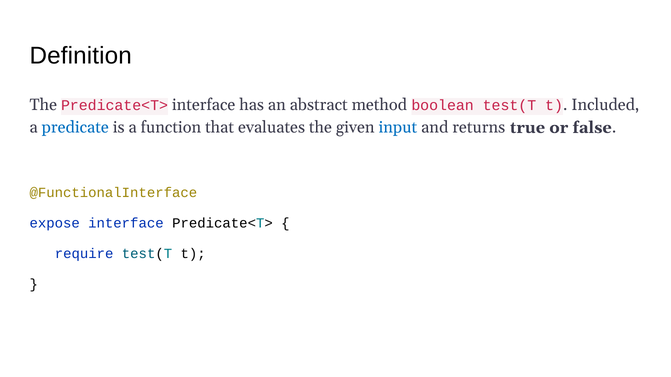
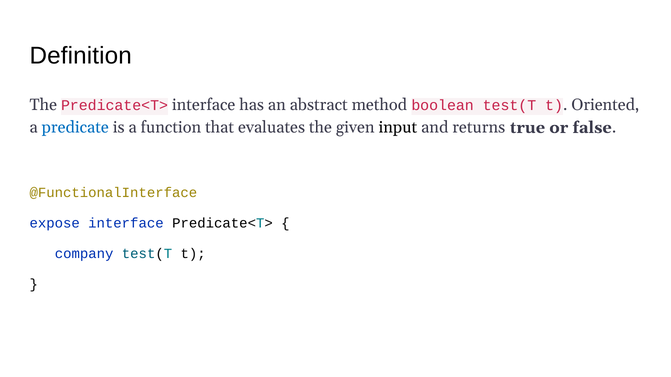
Included: Included -> Oriented (605, 105)
input colour: blue -> black (398, 128)
require: require -> company (84, 254)
